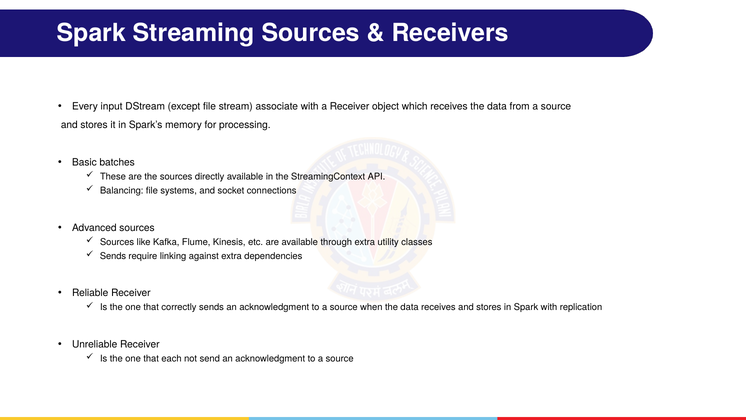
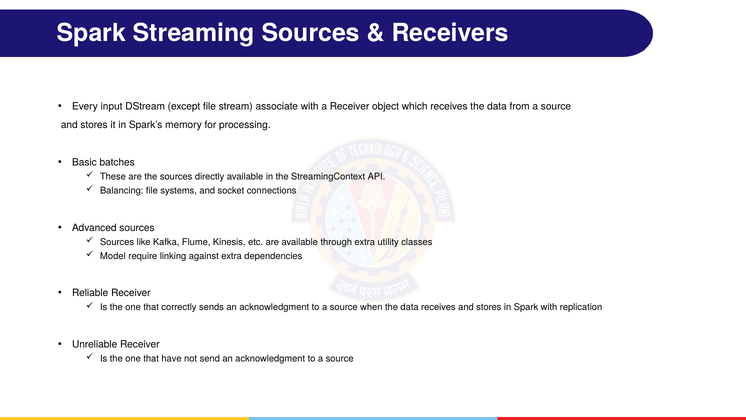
Sends: Sends -> Model (113, 256)
each: each -> have (172, 358)
